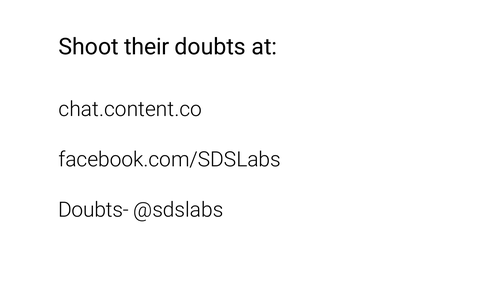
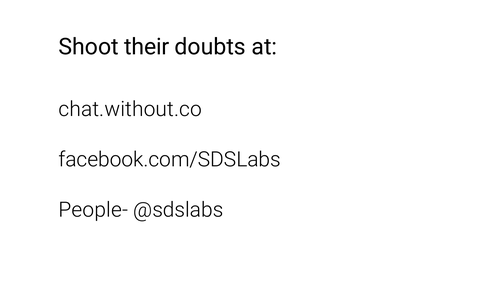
chat.content.co: chat.content.co -> chat.without.co (130, 109)
Doubts-: Doubts- -> People- (93, 210)
